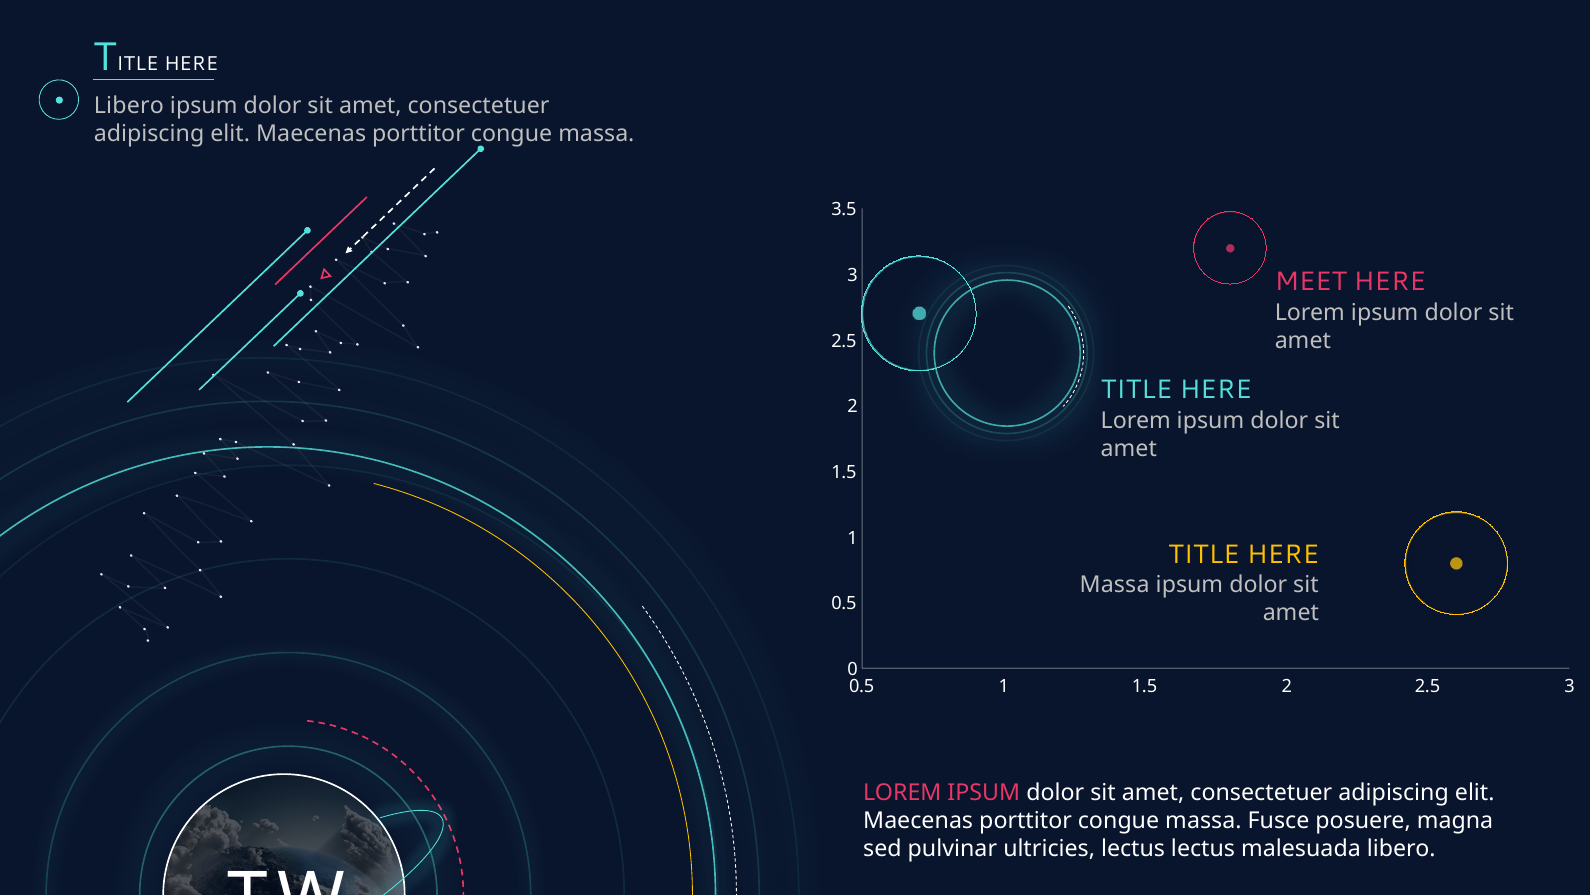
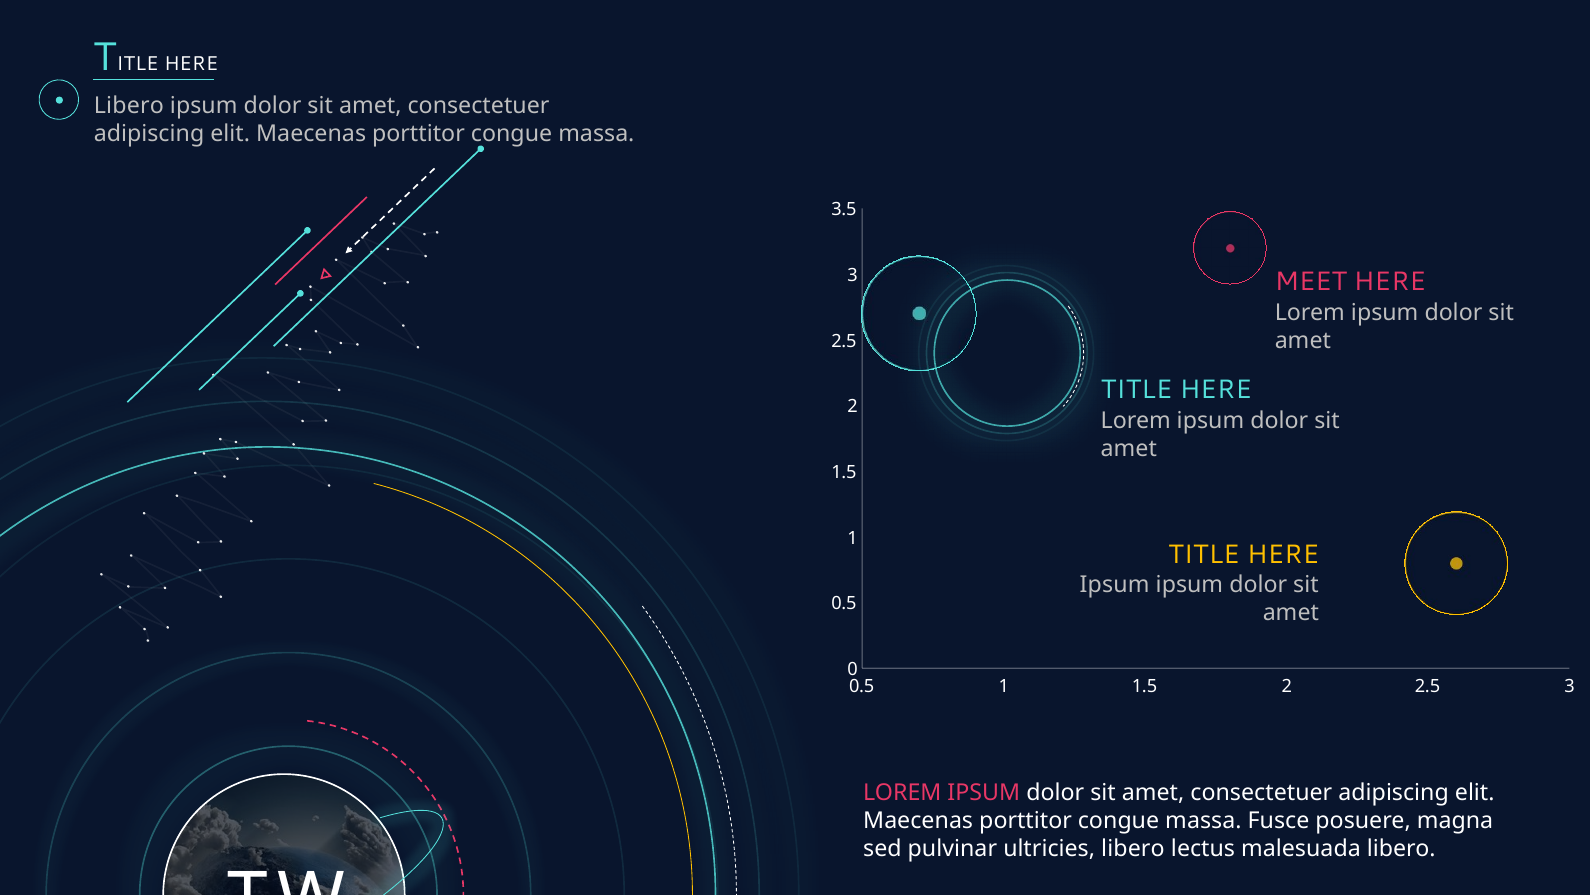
Massa: Massa -> Ipsum (1115, 585)
ultricies lectus: lectus -> libero (1133, 848)
